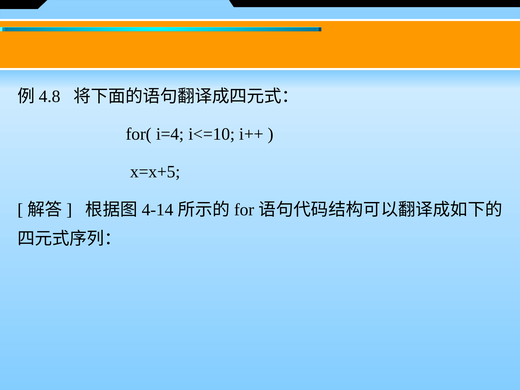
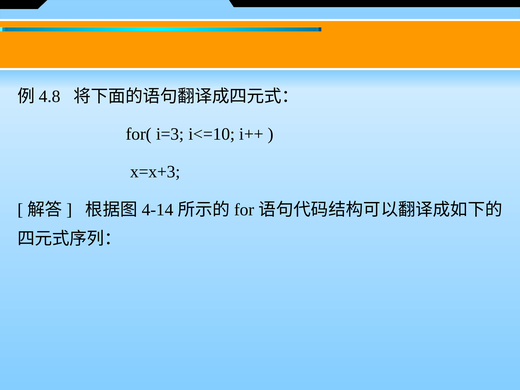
i=4: i=4 -> i=3 (170, 134)
x=x+5: x=x+5 -> x=x+3 (155, 172)
